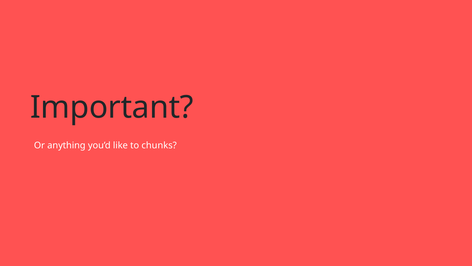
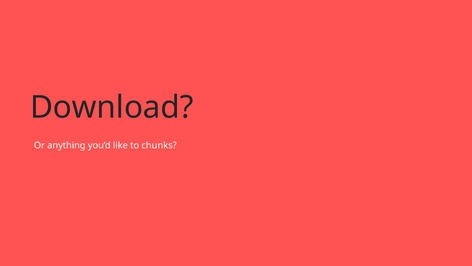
Important: Important -> Download (112, 107)
